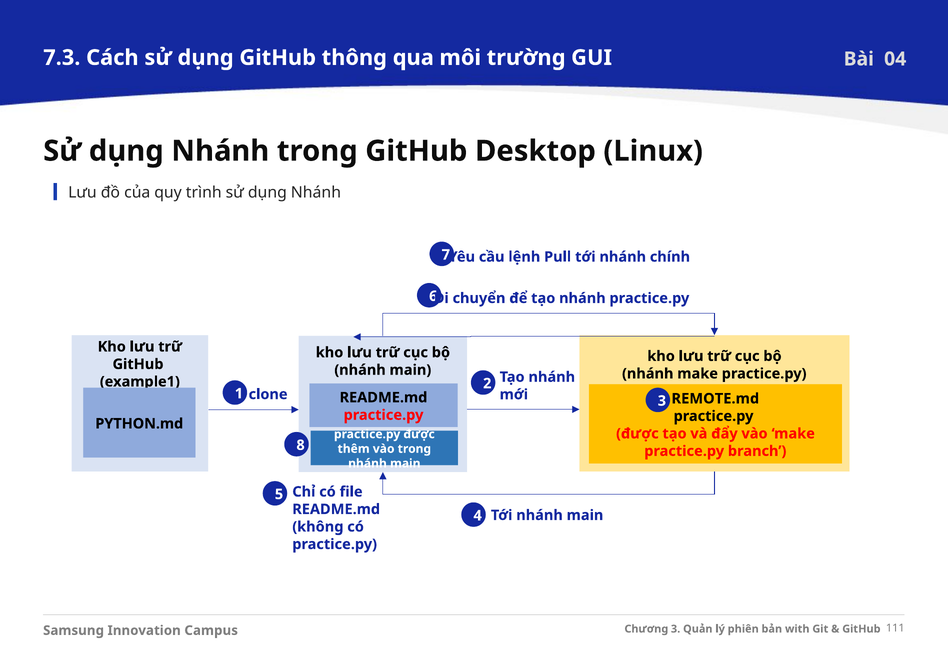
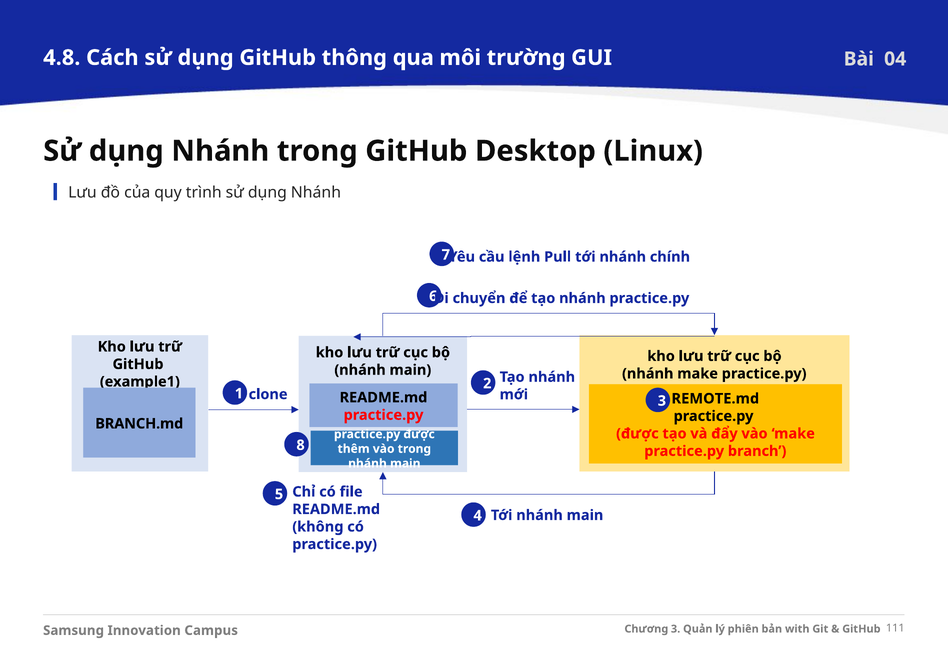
7.3: 7.3 -> 4.8 (62, 58)
PYTHON.md: PYTHON.md -> BRANCH.md (139, 424)
